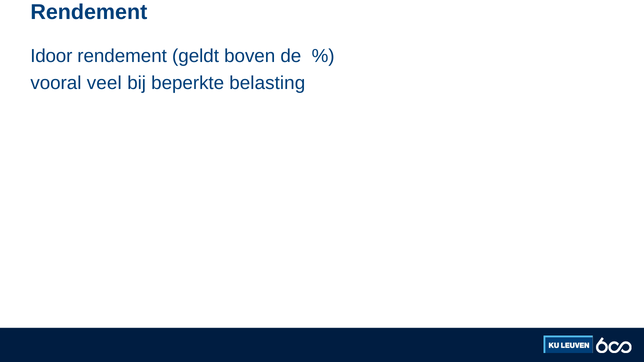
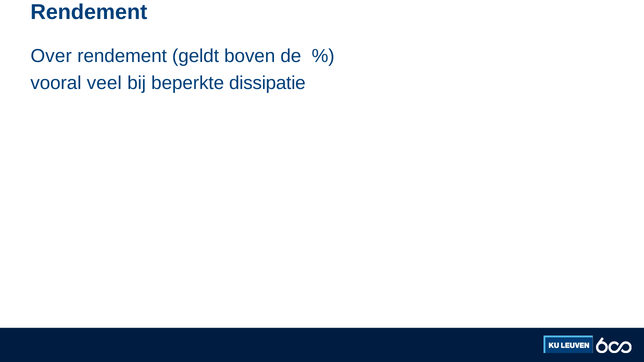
Idoor: Idoor -> Over (51, 56)
belasting: belasting -> dissipatie (267, 83)
